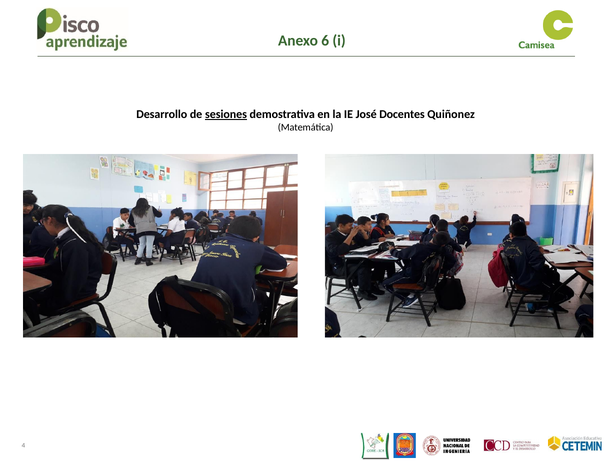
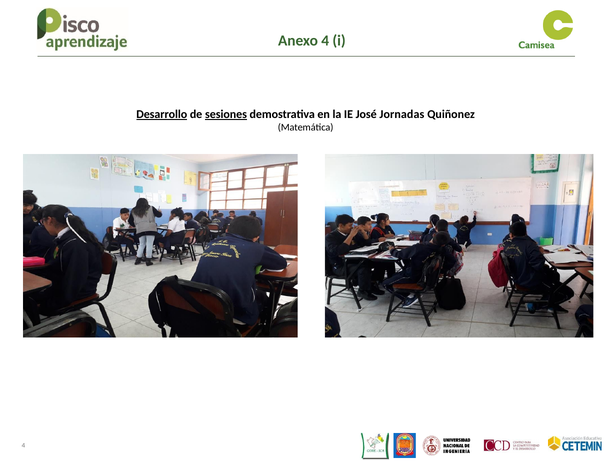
Anexo 6: 6 -> 4 (325, 41)
Desarrollo underline: none -> present (162, 114)
Docentes: Docentes -> Jornadas (402, 114)
